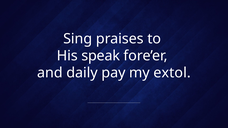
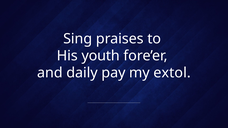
speak: speak -> youth (101, 56)
